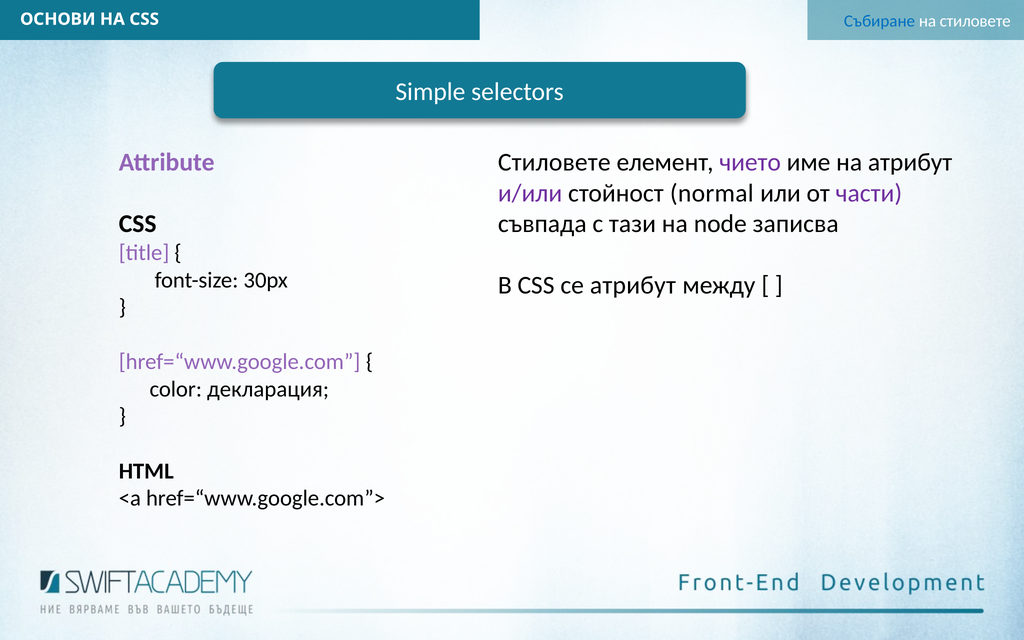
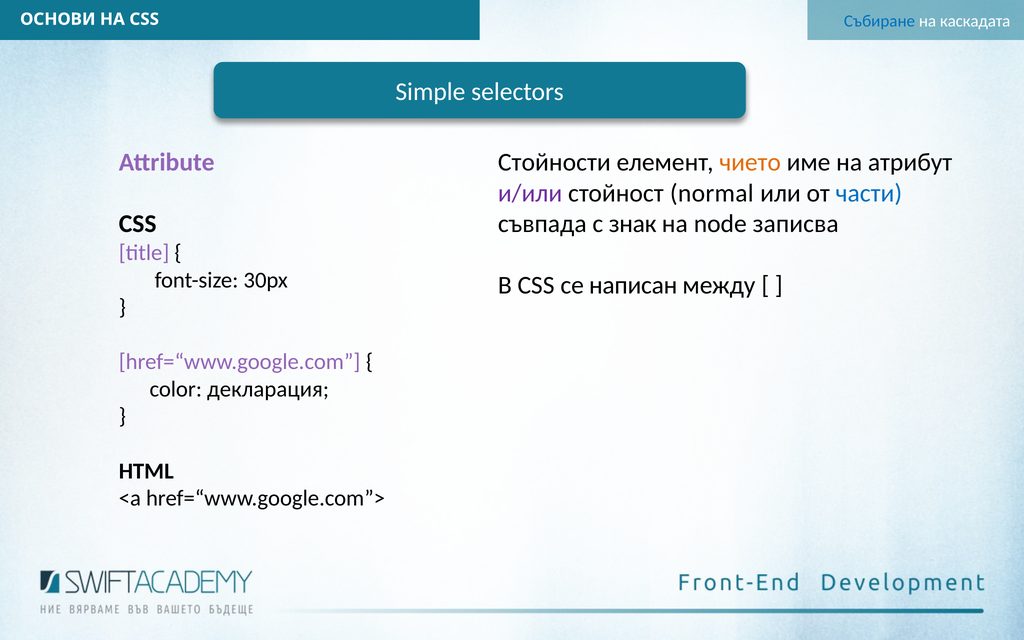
на стиловете: стиловете -> каскадата (975, 21)
Стиловете: Стиловете -> Стойности (554, 163)
чието colour: purple -> orange (750, 163)
части colour: purple -> blue (869, 193)
тази: тази -> знак (633, 224)
се атрибут: атрибут -> написан (633, 285)
